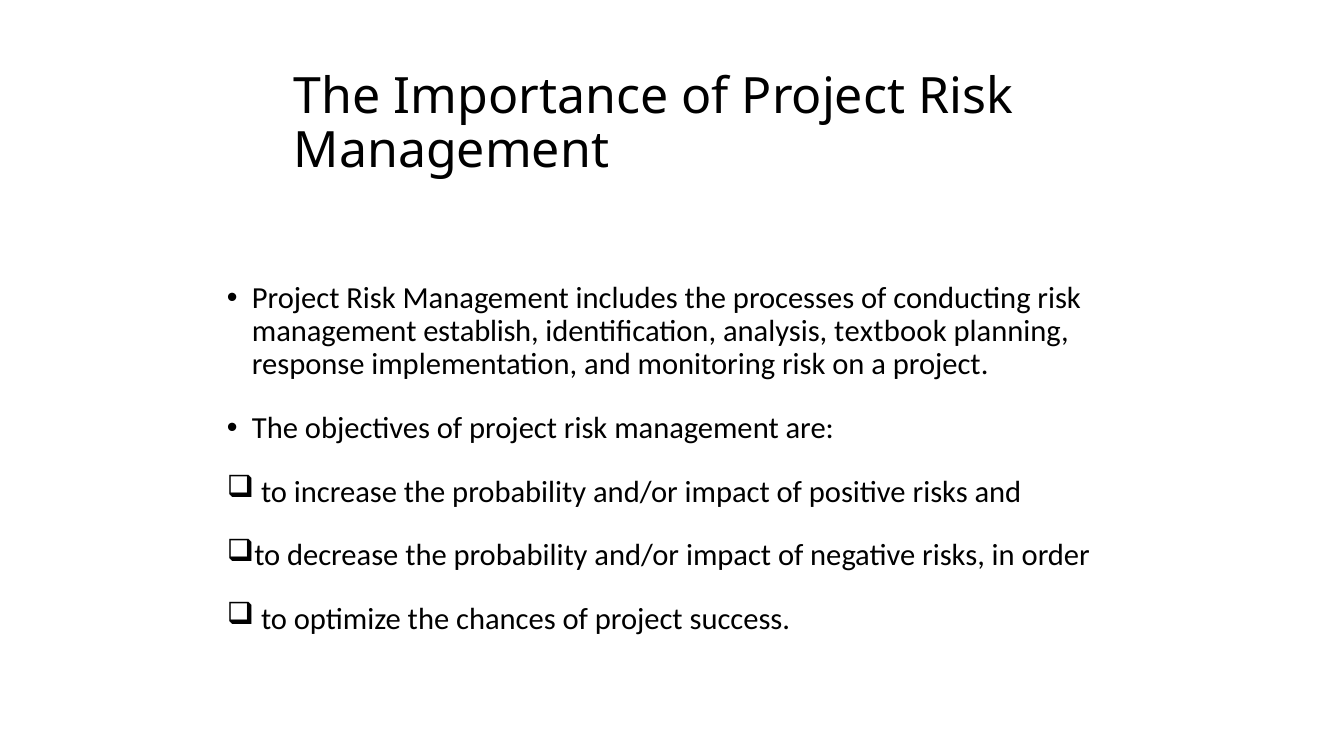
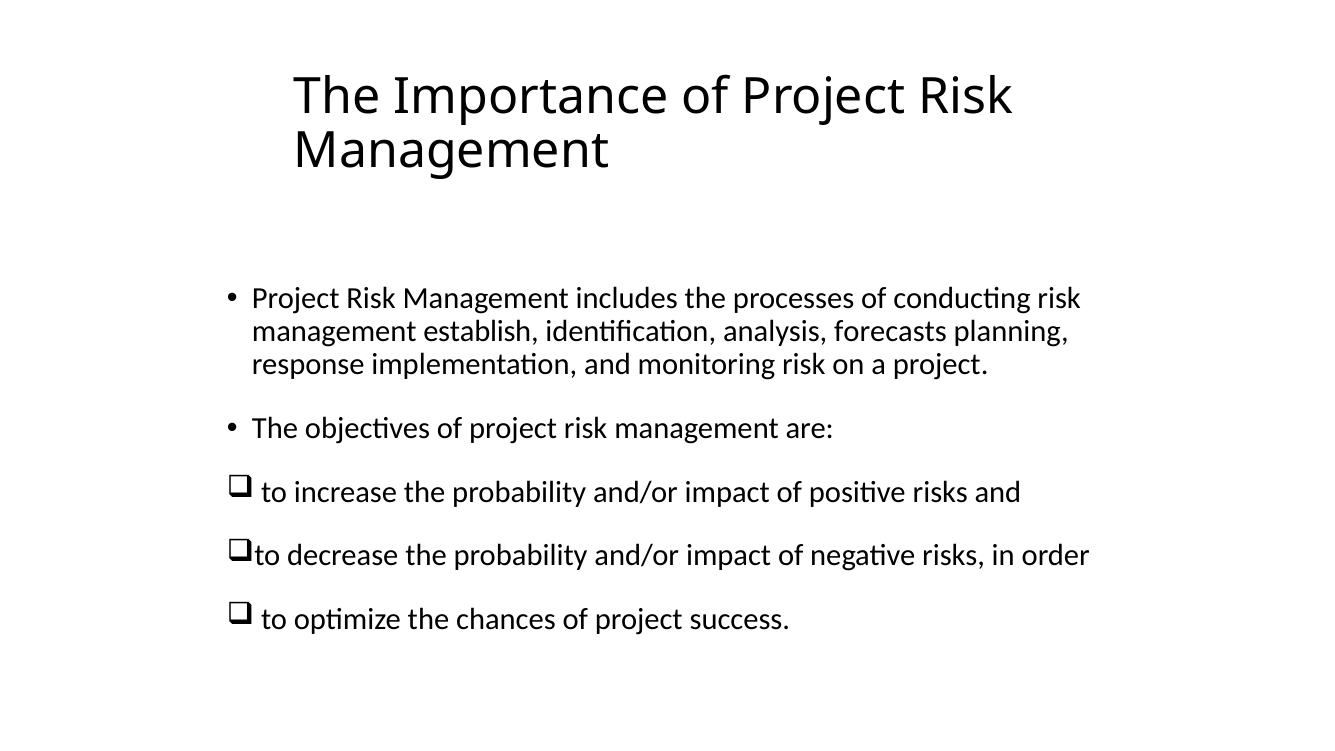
textbook: textbook -> forecasts (891, 332)
